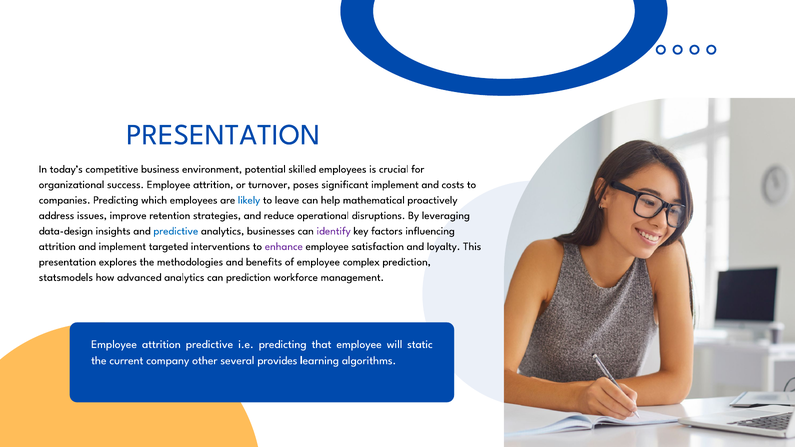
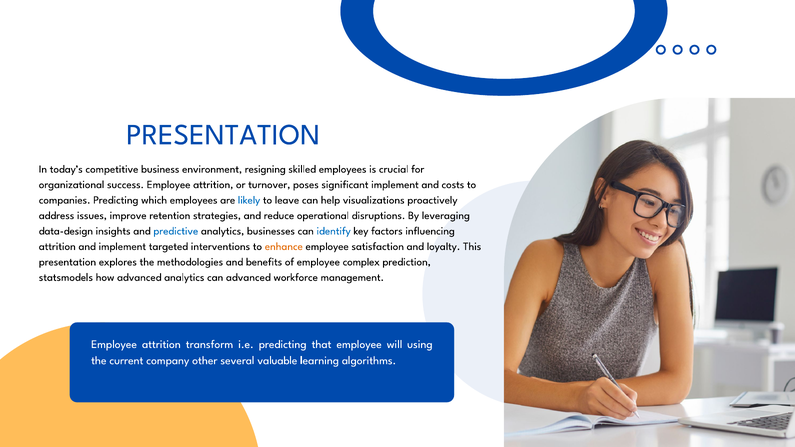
potential: potential -> resigning (265, 169)
mathematical: mathematical -> visualizations (374, 200)
identify colour: purple -> blue (334, 231)
enhance colour: purple -> orange (284, 246)
can prediction: prediction -> advanced (248, 277)
attrition predictive: predictive -> transform (209, 344)
static: static -> using (420, 344)
provides: provides -> valuable (277, 361)
